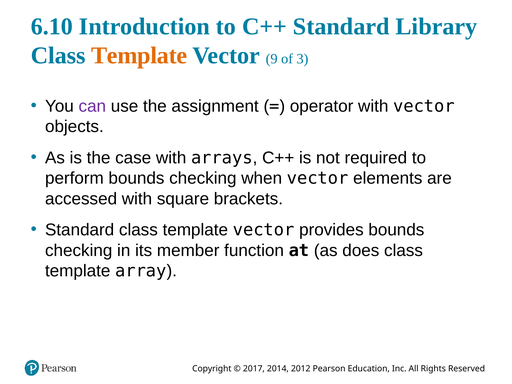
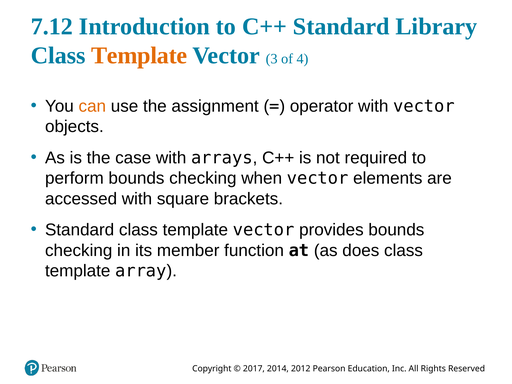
6.10: 6.10 -> 7.12 (52, 27)
9: 9 -> 3 (272, 59)
3: 3 -> 4 (302, 59)
can colour: purple -> orange (92, 106)
